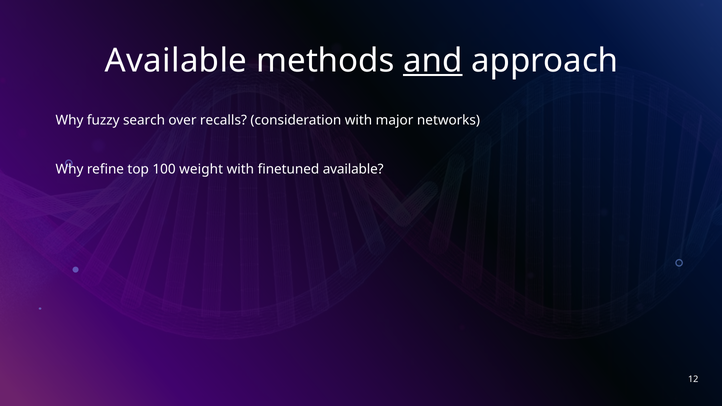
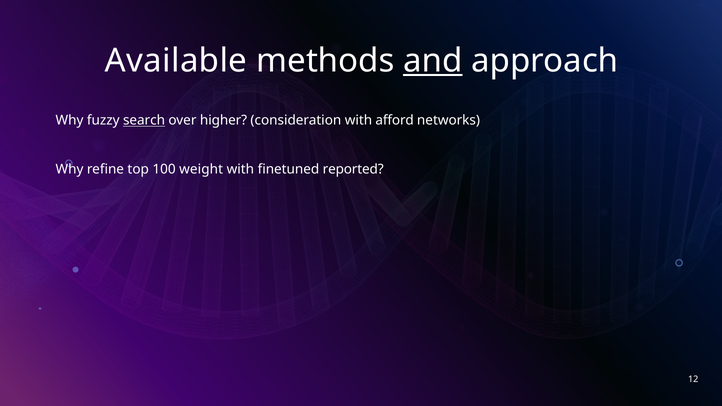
search underline: none -> present (144, 121)
recalls: recalls -> higher (224, 121)
major: major -> afford (395, 121)
finetuned available: available -> reported (353, 169)
